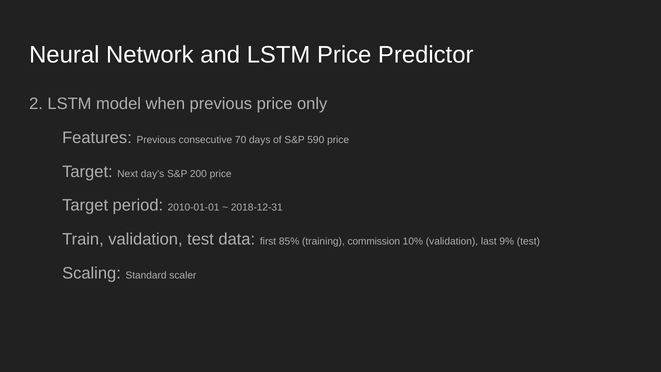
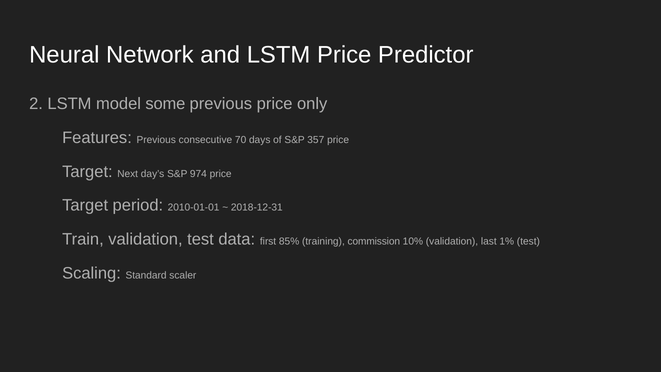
when: when -> some (165, 104)
590: 590 -> 357 (316, 140)
200: 200 -> 974 (198, 174)
9%: 9% -> 1% (507, 241)
